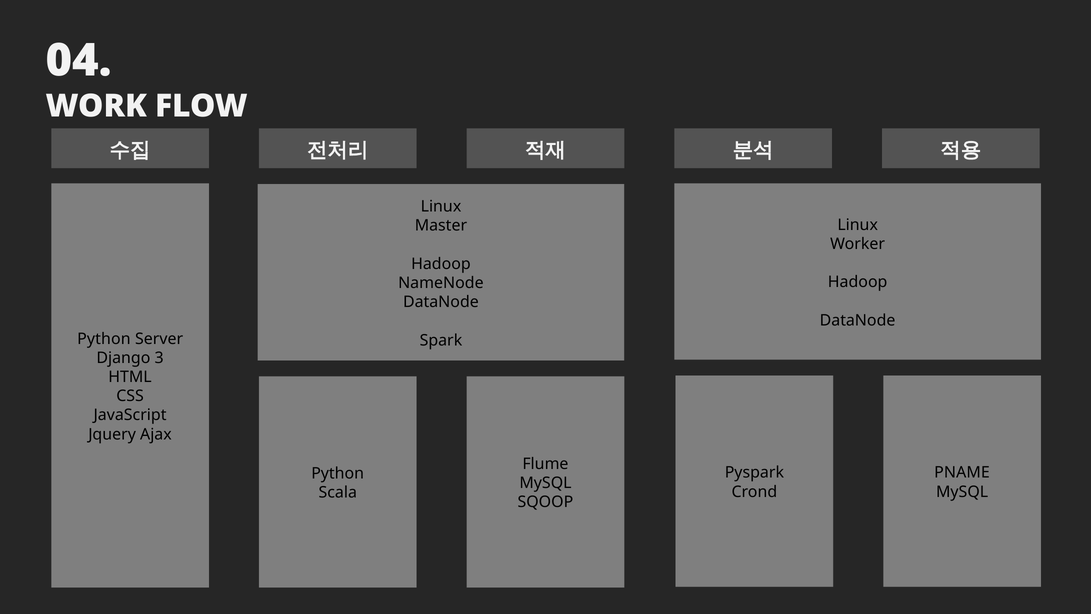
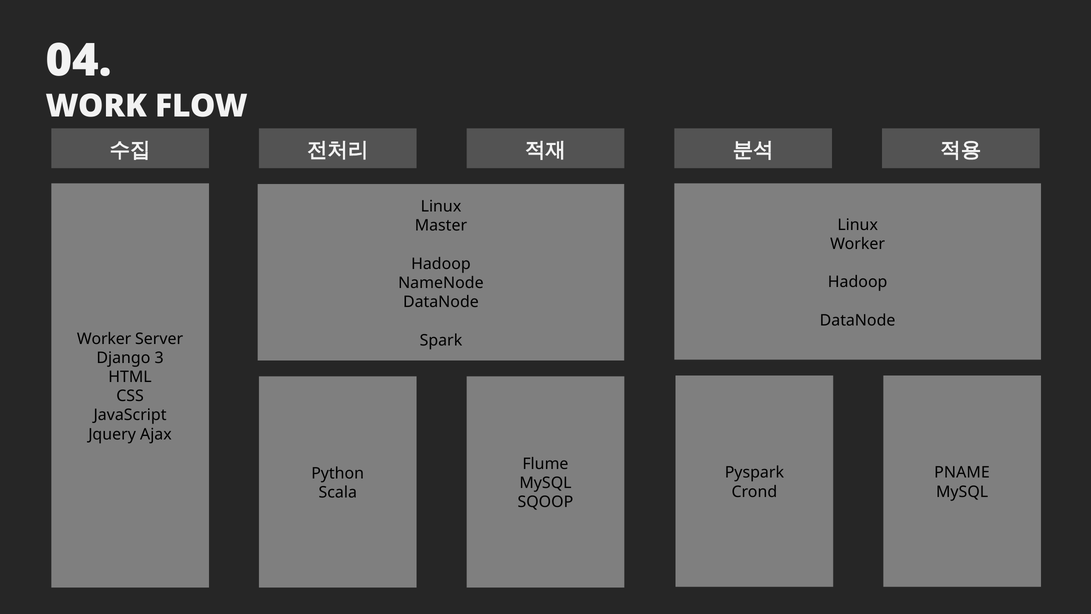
Python: Python -> Worker (104, 339)
